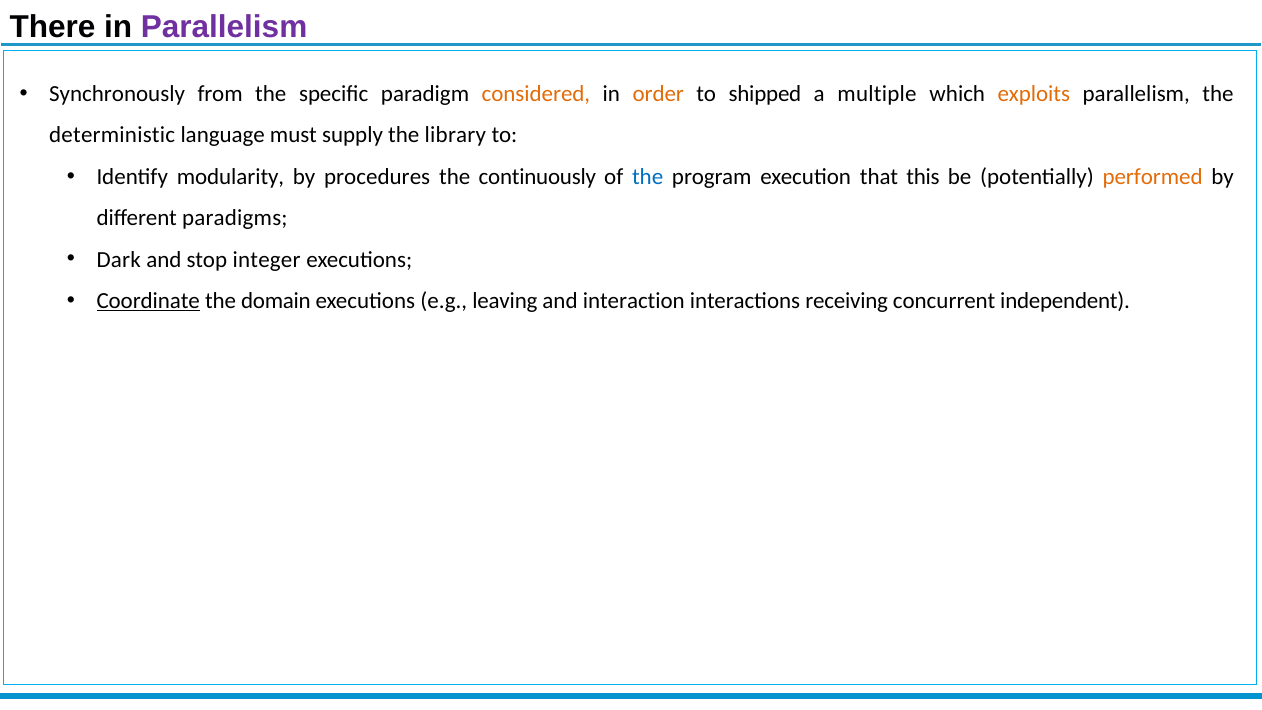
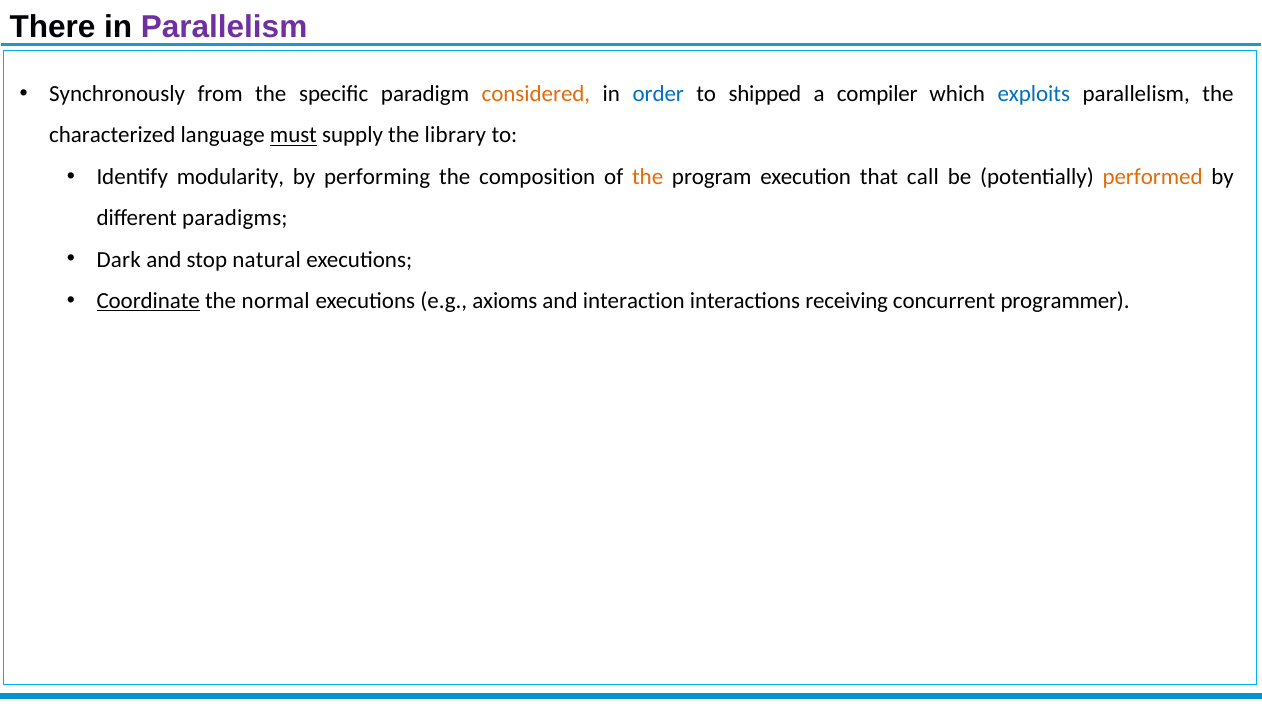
order colour: orange -> blue (658, 94)
multiple: multiple -> compiler (877, 94)
exploits colour: orange -> blue (1034, 94)
deterministic: deterministic -> characterized (112, 135)
must underline: none -> present (293, 135)
procedures: procedures -> performing (377, 177)
continuously: continuously -> composition (537, 177)
the colour: blue -> orange (648, 177)
this: this -> call (923, 177)
integer: integer -> natural (267, 259)
domain: domain -> normal (276, 301)
leaving: leaving -> axioms (505, 301)
independent: independent -> programmer (1065, 301)
